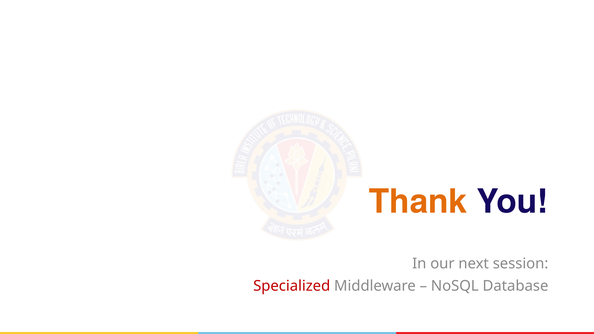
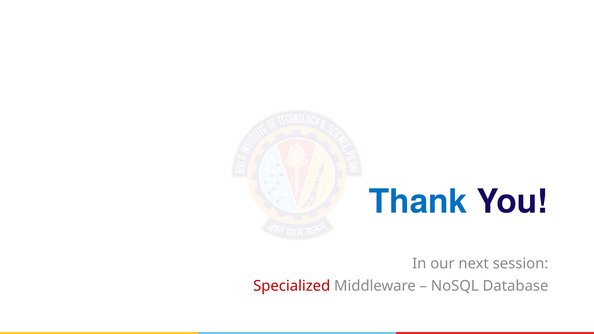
Thank colour: orange -> blue (418, 202)
